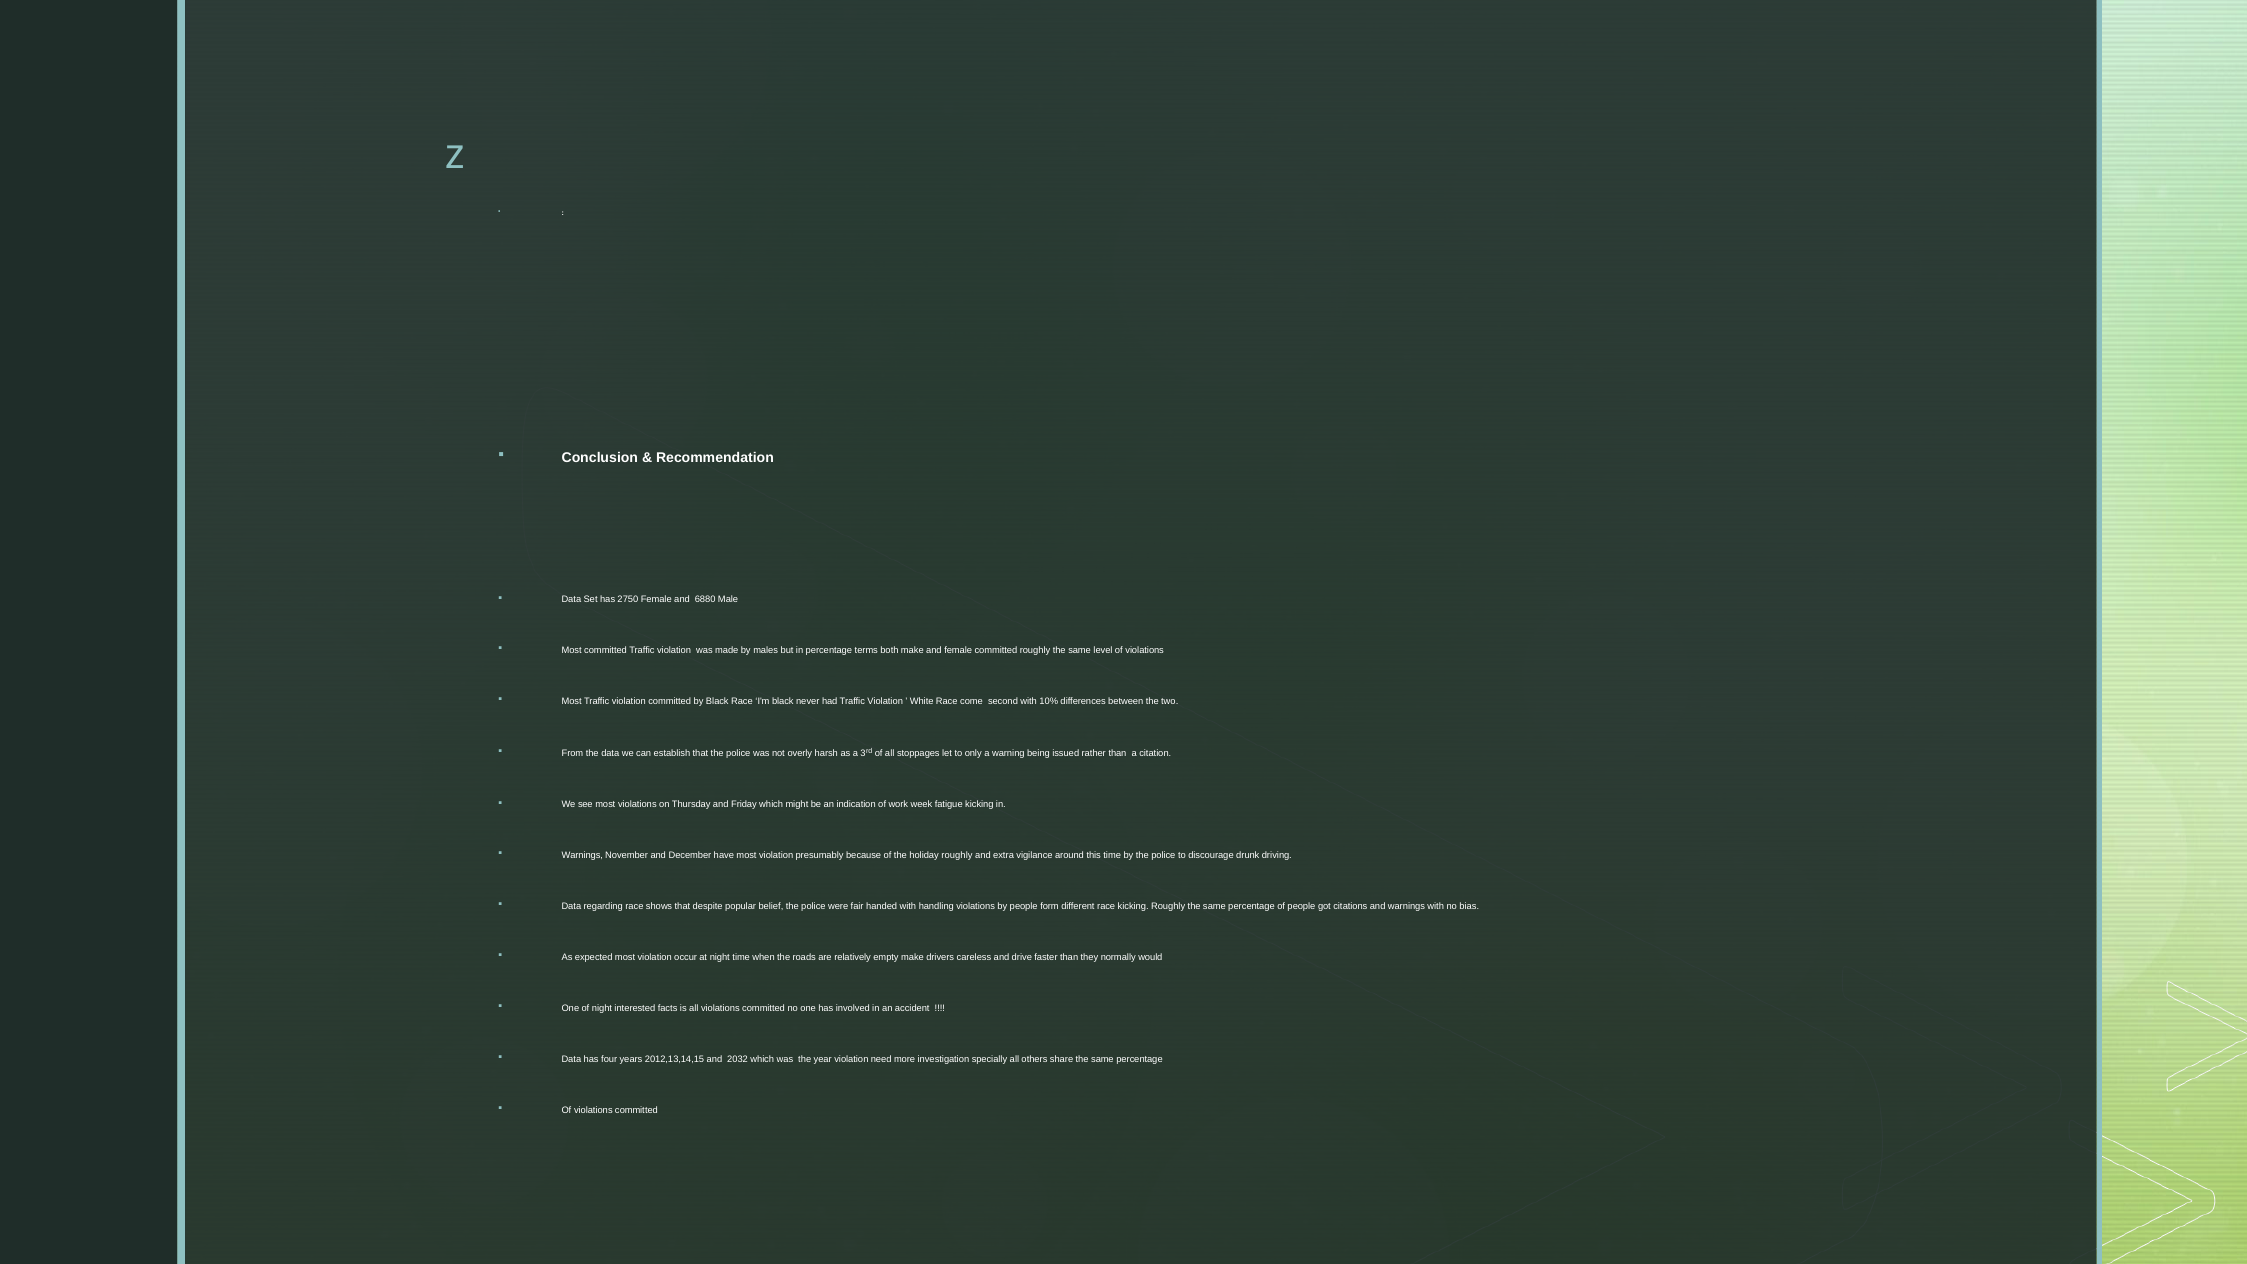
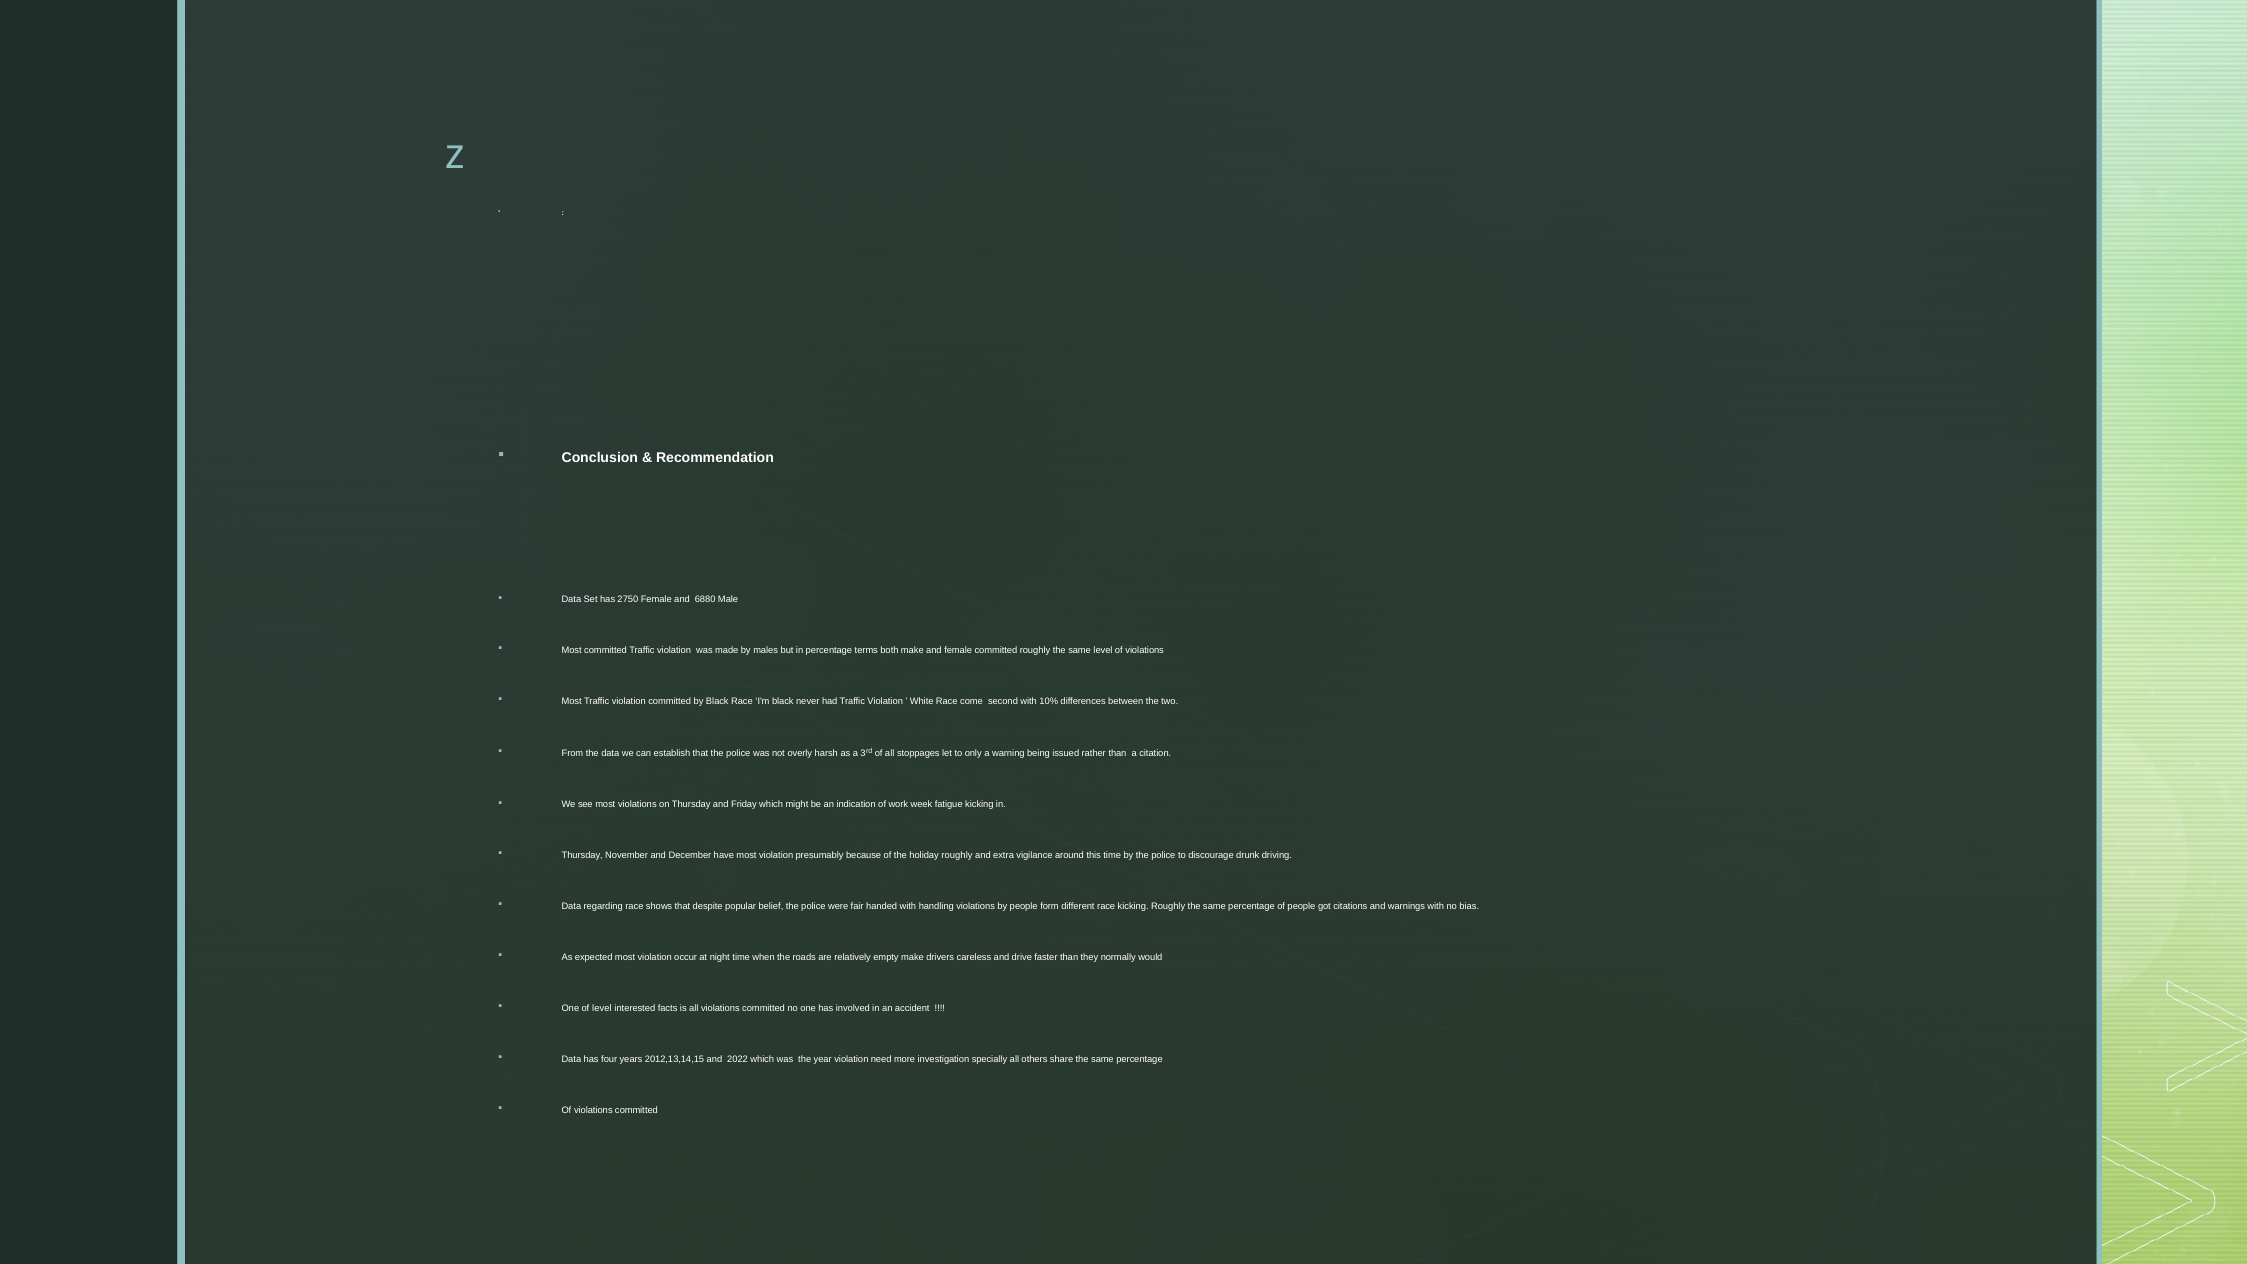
Warnings: Warnings -> Thursday (582, 855)
of night: night -> level (602, 1008)
2032: 2032 -> 2022 (738, 1059)
